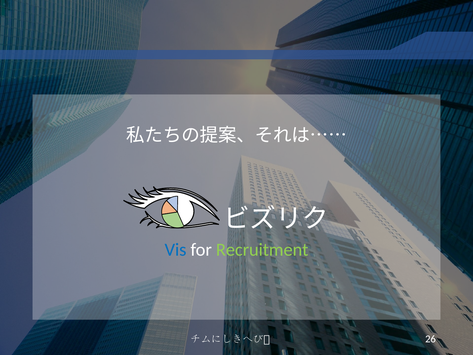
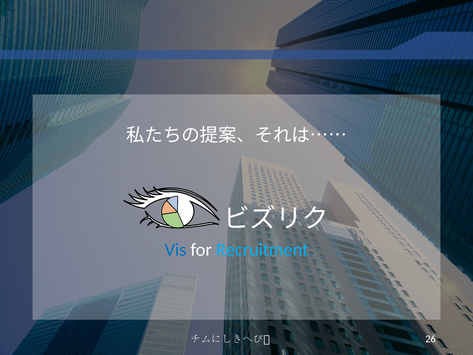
Recruitment colour: light green -> light blue (262, 250)
